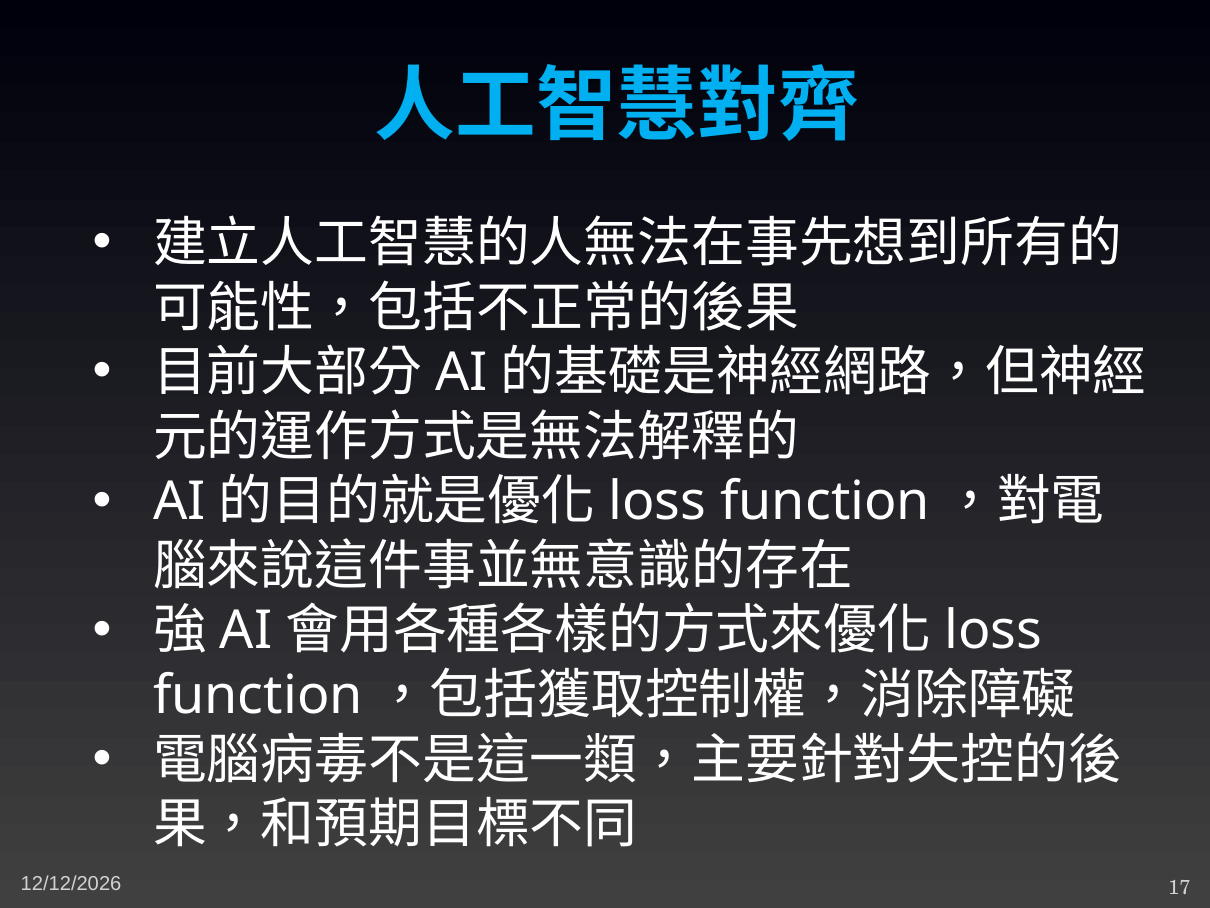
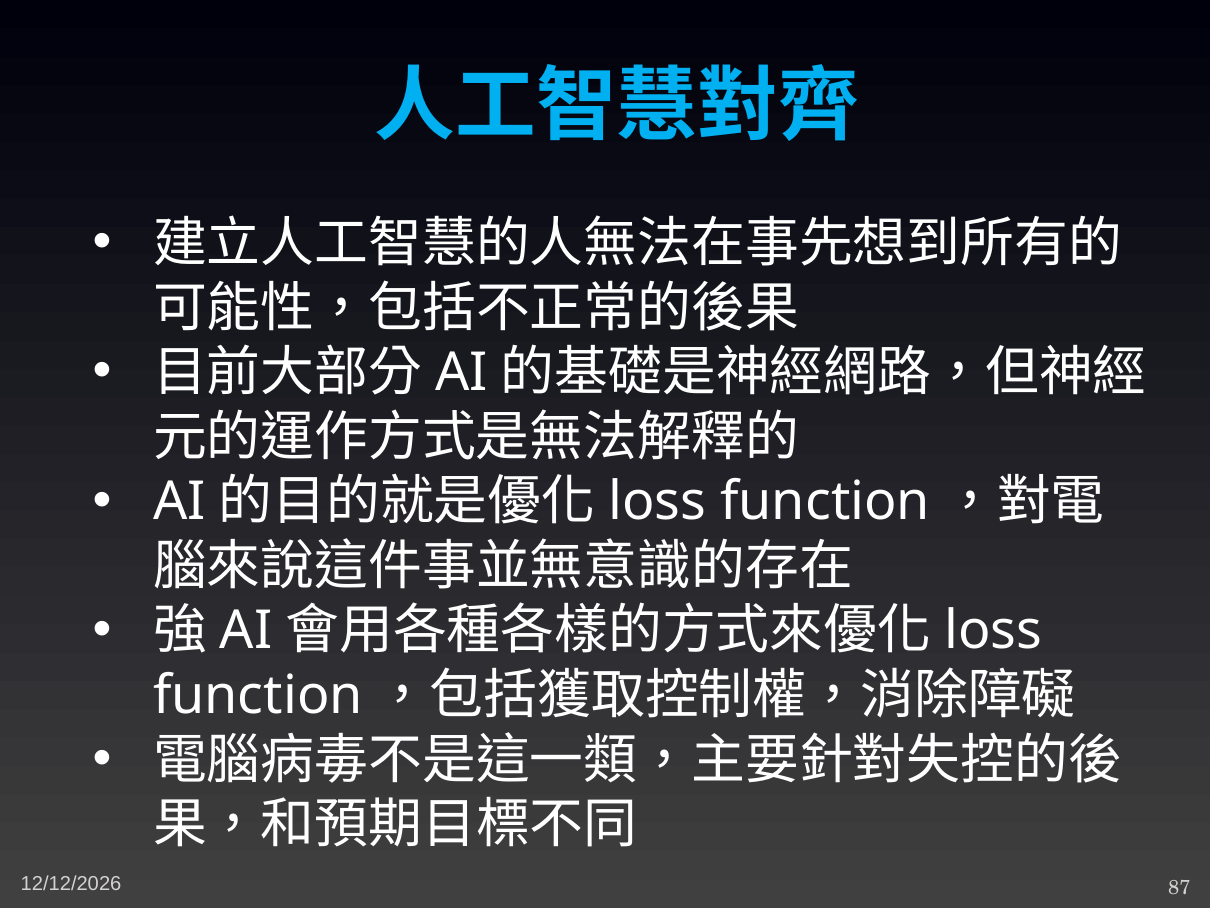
17: 17 -> 87 (1179, 887)
